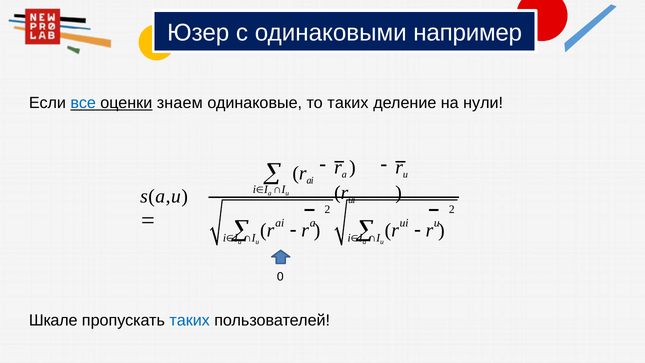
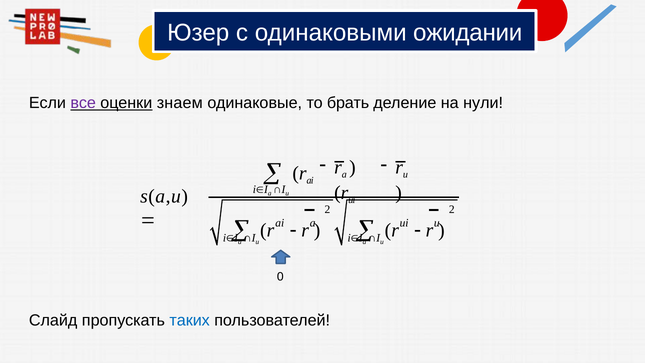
например: например -> ожидании (468, 33)
все colour: blue -> purple (83, 103)
то таких: таких -> брать (348, 103)
Шкале: Шкале -> Слайд (53, 320)
